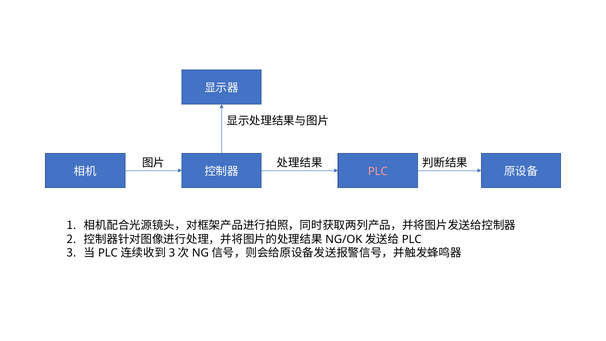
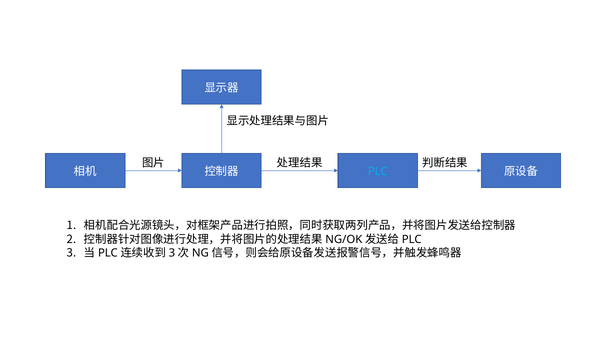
PLC colour: pink -> light blue (378, 171)
